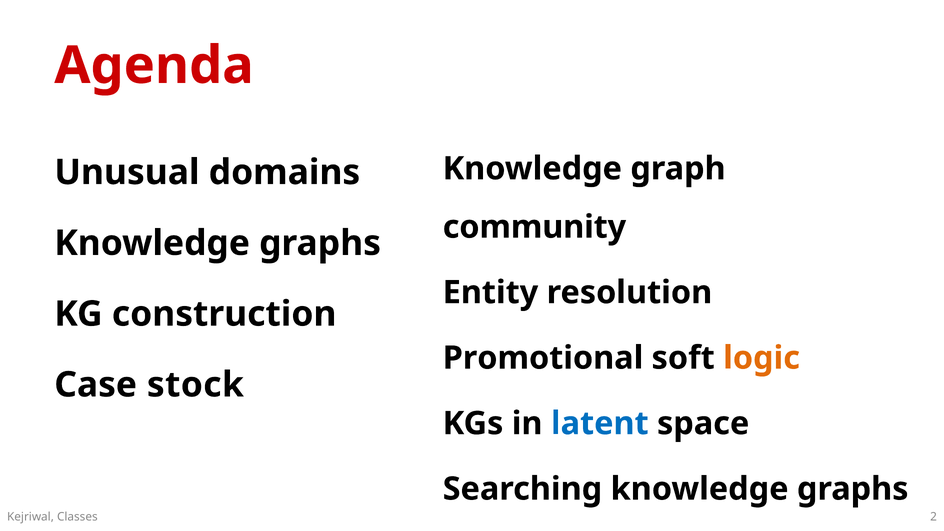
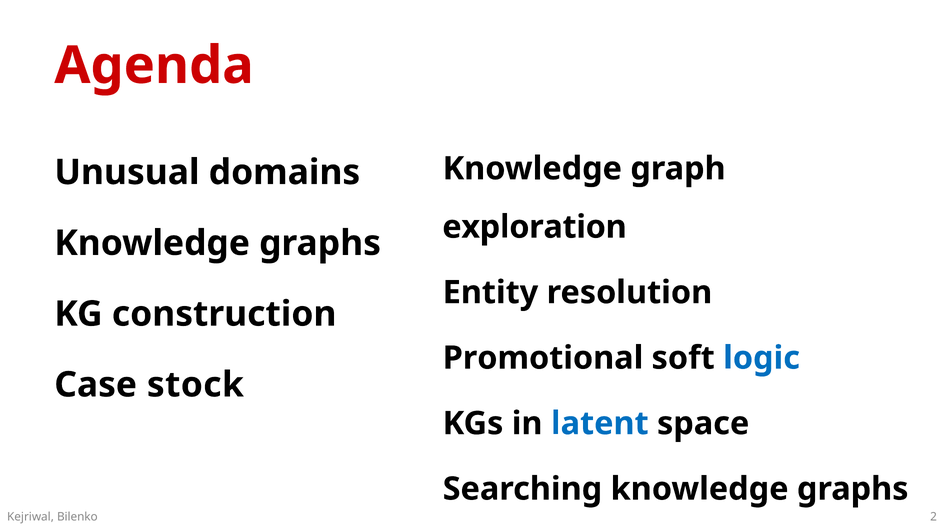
community: community -> exploration (534, 227)
logic colour: orange -> blue (762, 358)
Classes: Classes -> Bilenko (77, 517)
